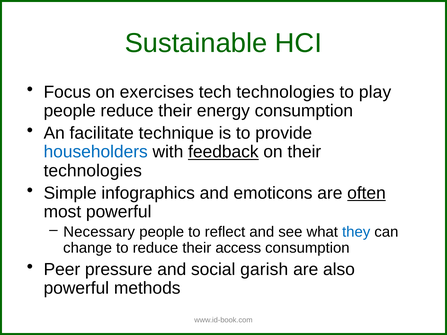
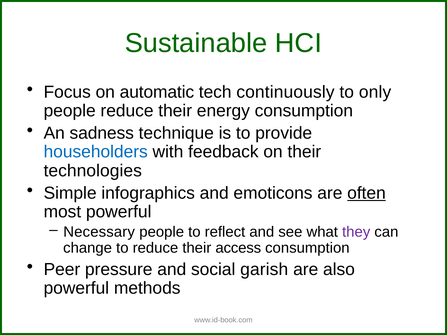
exercises: exercises -> automatic (157, 92)
tech technologies: technologies -> continuously (285, 92)
play: play -> only (375, 92)
facilitate: facilitate -> sadness (102, 133)
feedback underline: present -> none (223, 152)
they colour: blue -> purple (356, 232)
